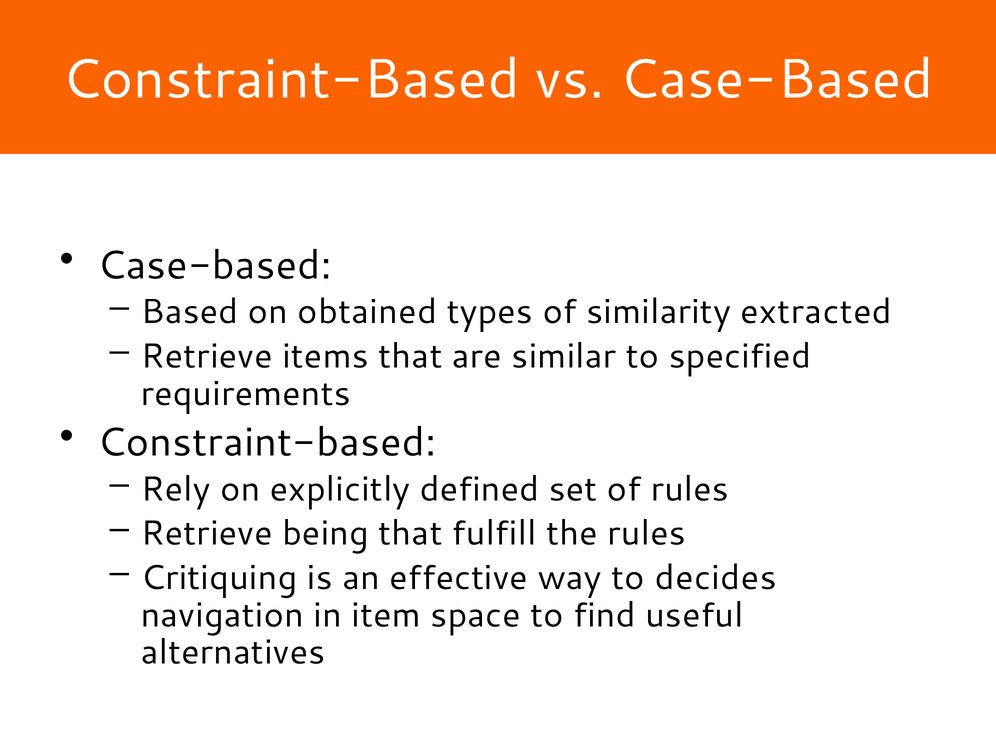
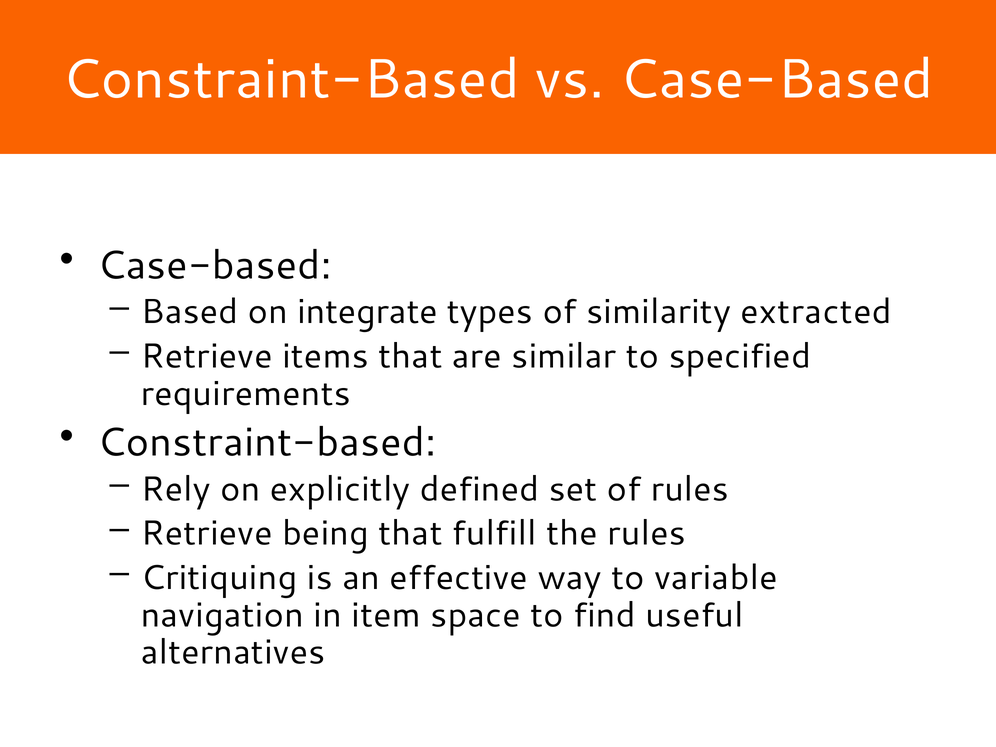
obtained: obtained -> integrate (368, 312)
decides: decides -> variable (716, 578)
